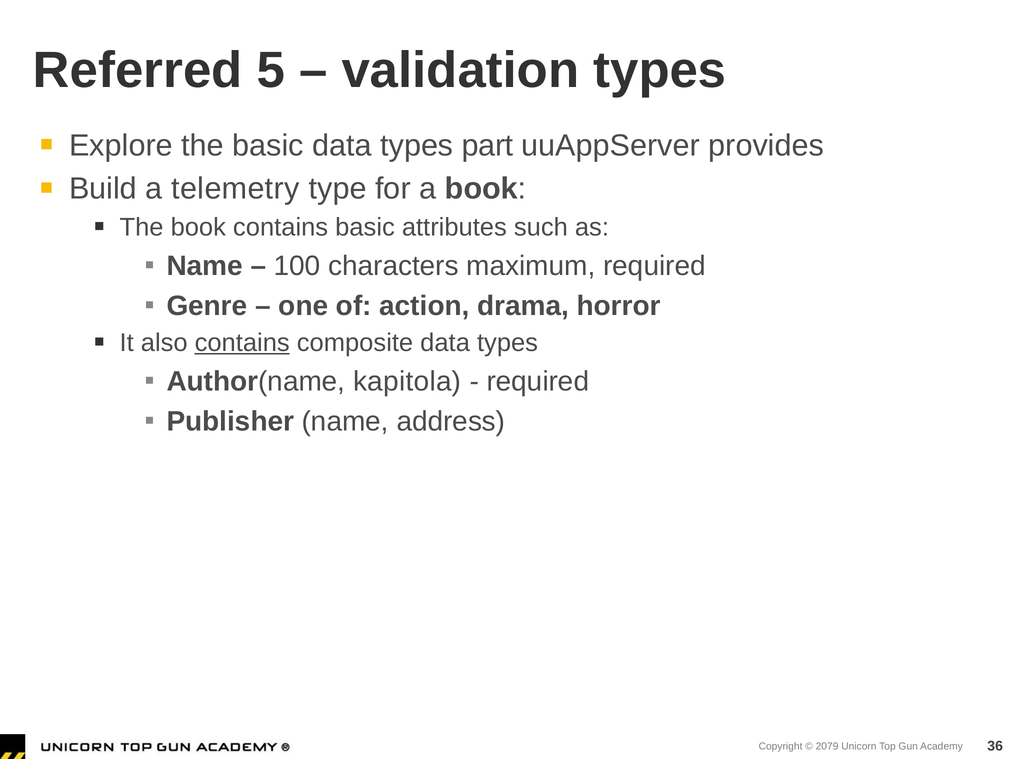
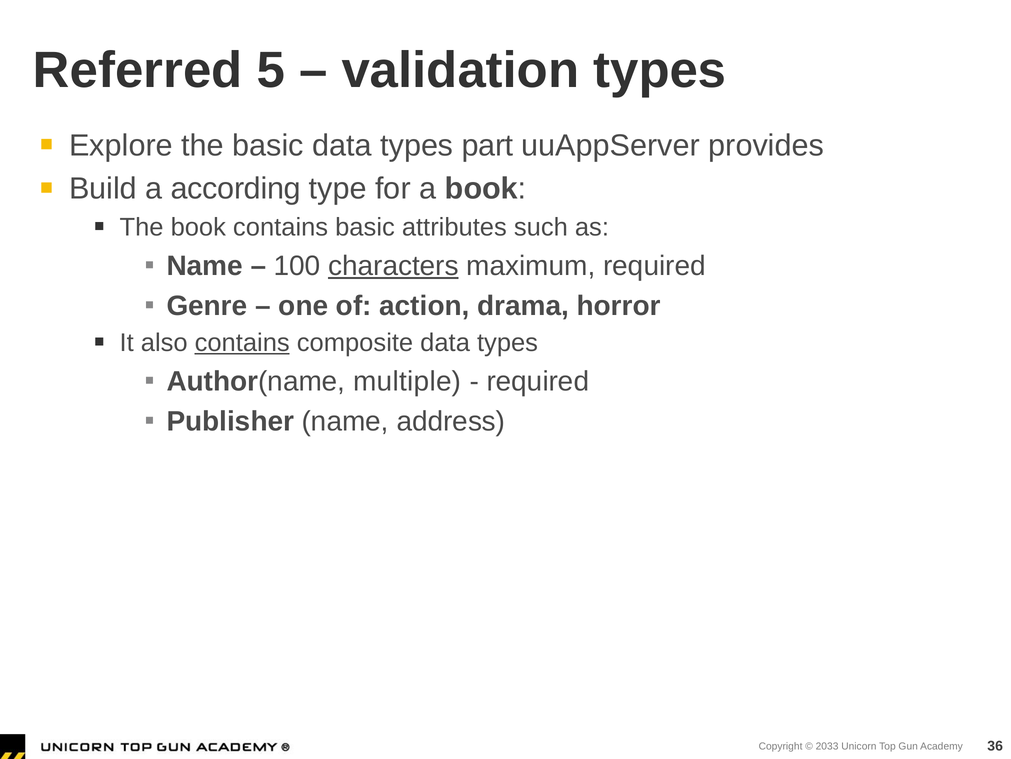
telemetry: telemetry -> according (236, 189)
characters underline: none -> present (393, 266)
kapitola: kapitola -> multiple (407, 381)
2079: 2079 -> 2033 (827, 746)
